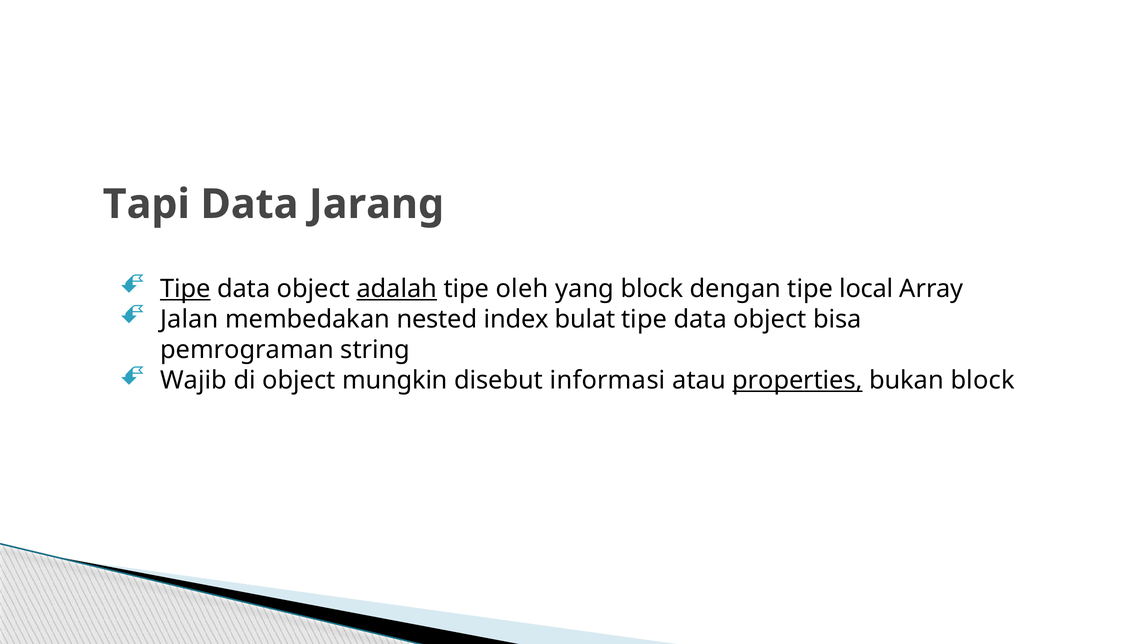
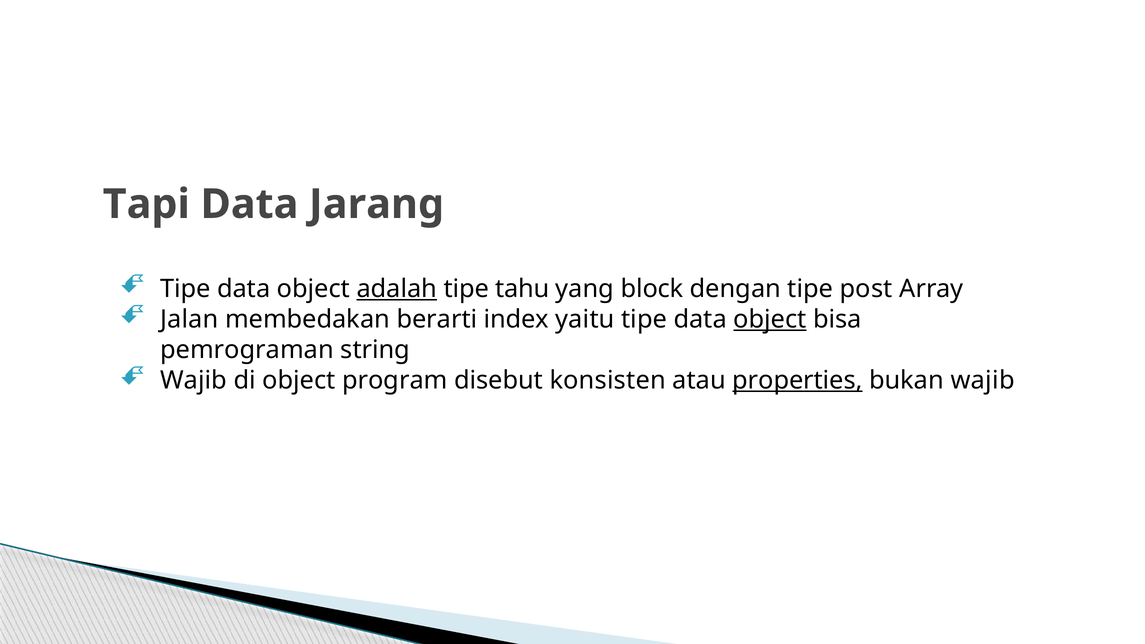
Tipe underline: present -> none (185, 289)
oleh: oleh -> tahu (522, 289)
local: local -> post (866, 289)
nested: nested -> berarti (437, 319)
bulat: bulat -> yaitu (585, 319)
object underline: none -> present (770, 319)
mungkin: mungkin -> program (395, 380)
informasi: informasi -> konsisten (608, 380)
bukan block: block -> wajib (983, 380)
